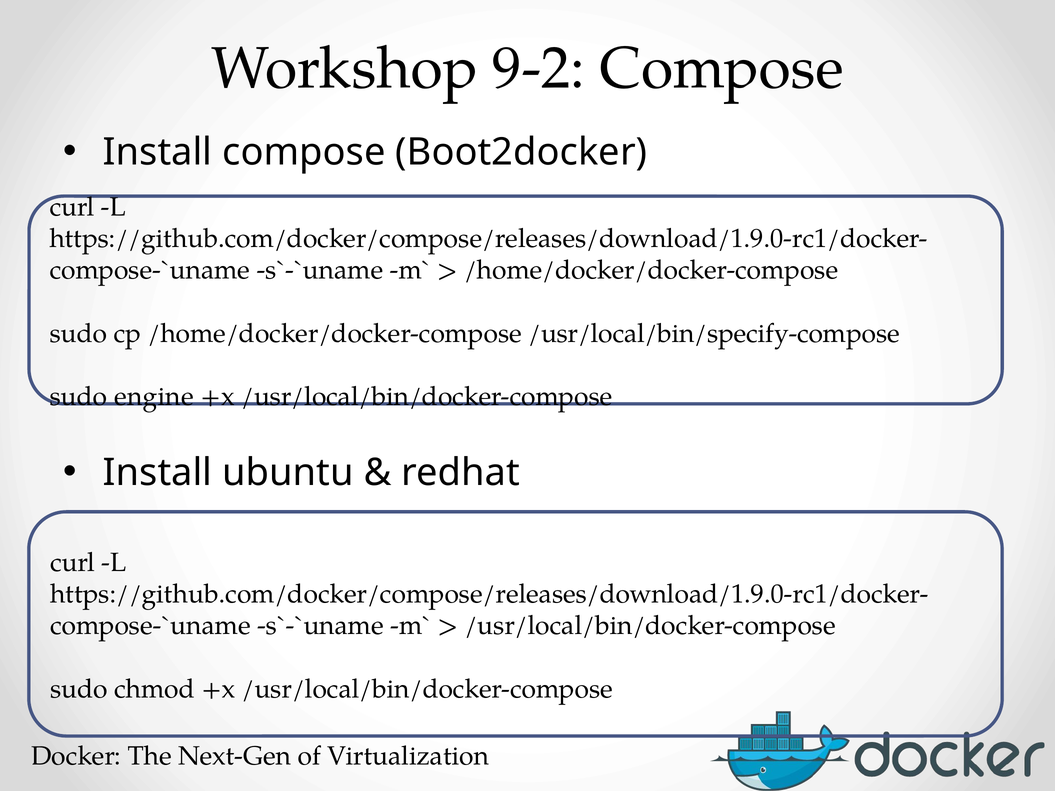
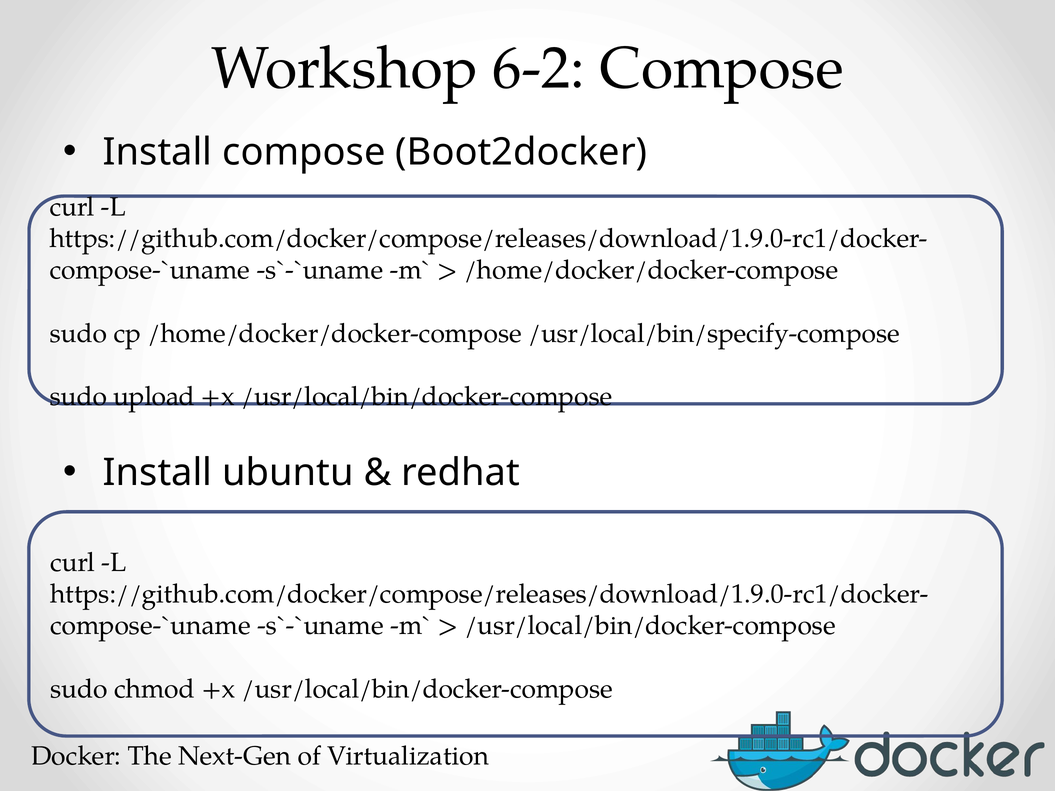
9-2: 9-2 -> 6-2 (539, 68)
engine: engine -> upload (154, 397)
